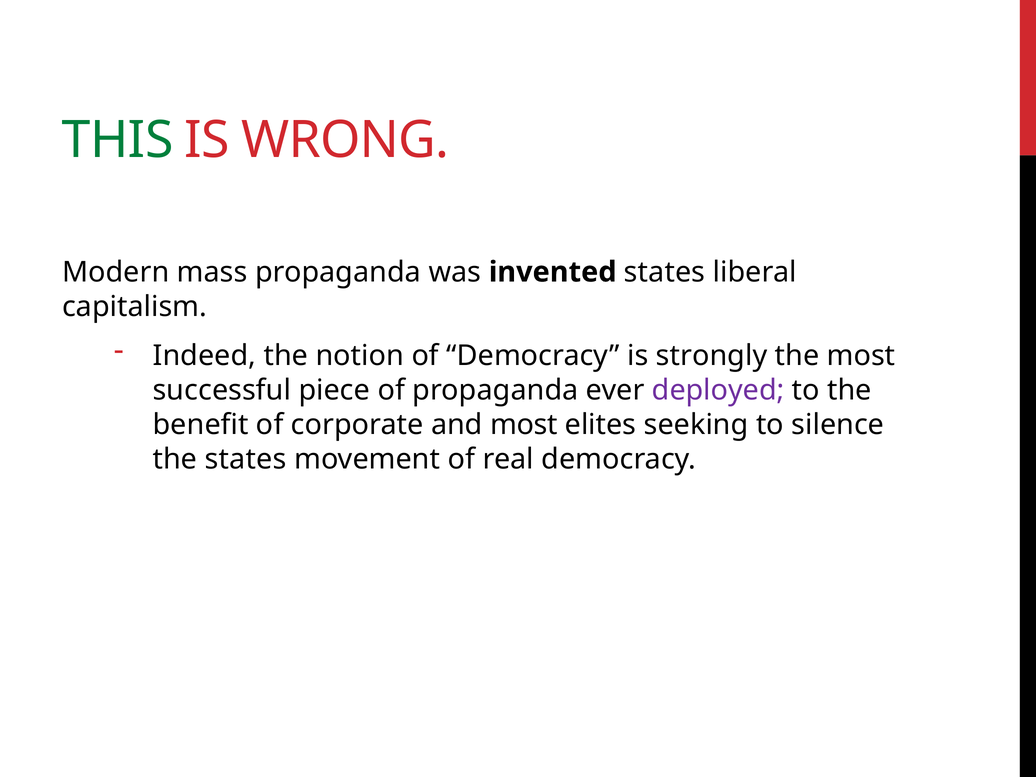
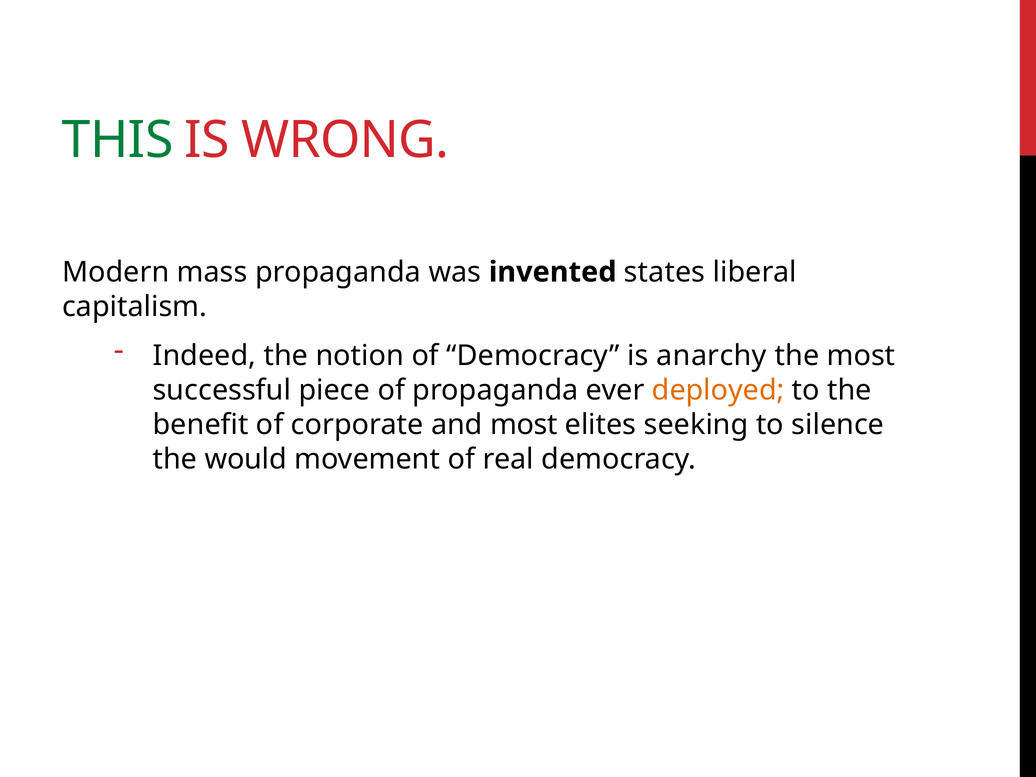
strongly: strongly -> anarchy (711, 356)
deployed colour: purple -> orange (718, 390)
the states: states -> would (246, 459)
